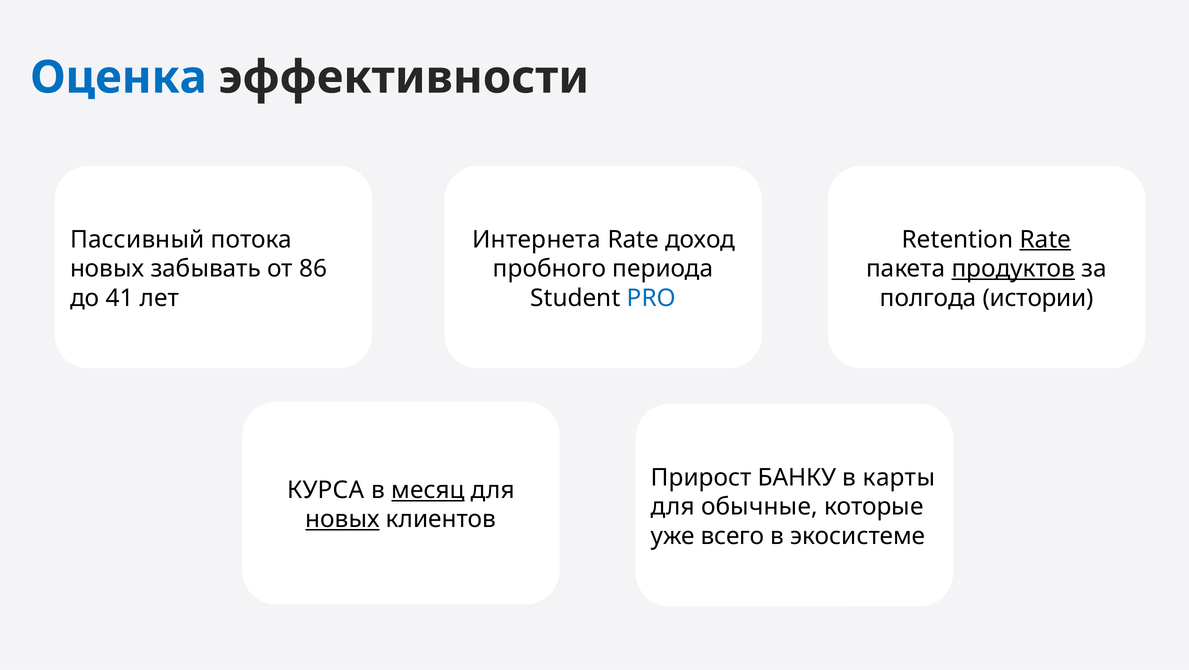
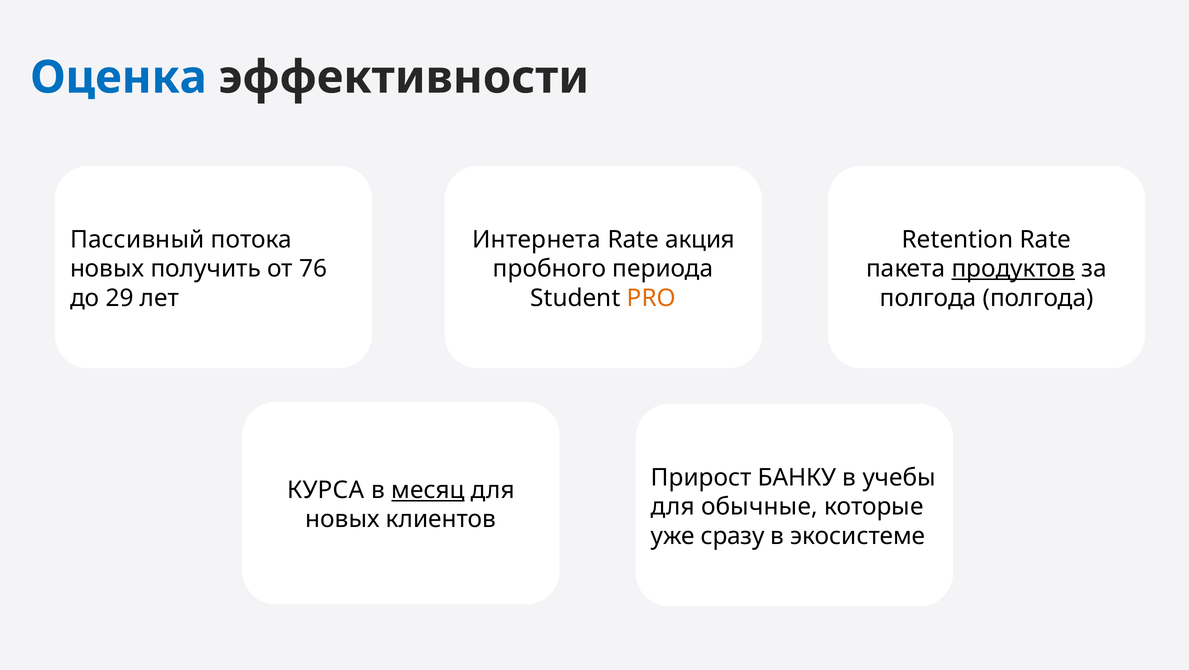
доход: доход -> акция (700, 240)
Rate underline: present -> none (1045, 240)
забывать: забывать -> получить (206, 269)
86: 86 -> 76 (313, 269)
41: 41 -> 29 (120, 298)
PRO colour: blue -> orange (651, 298)
полгода истории: истории -> полгода (1038, 298)
карты: карты -> учебы (899, 478)
новых underline: present -> none (342, 520)
всего: всего -> сразу (733, 536)
